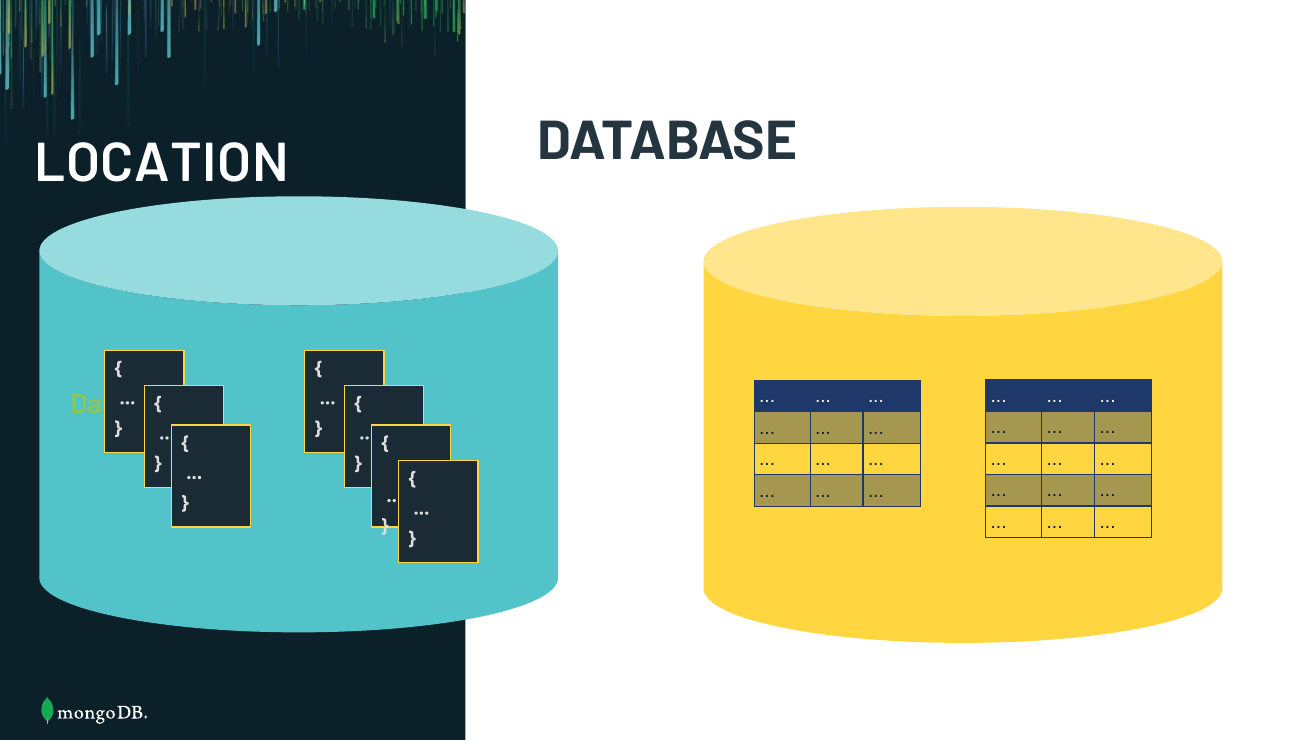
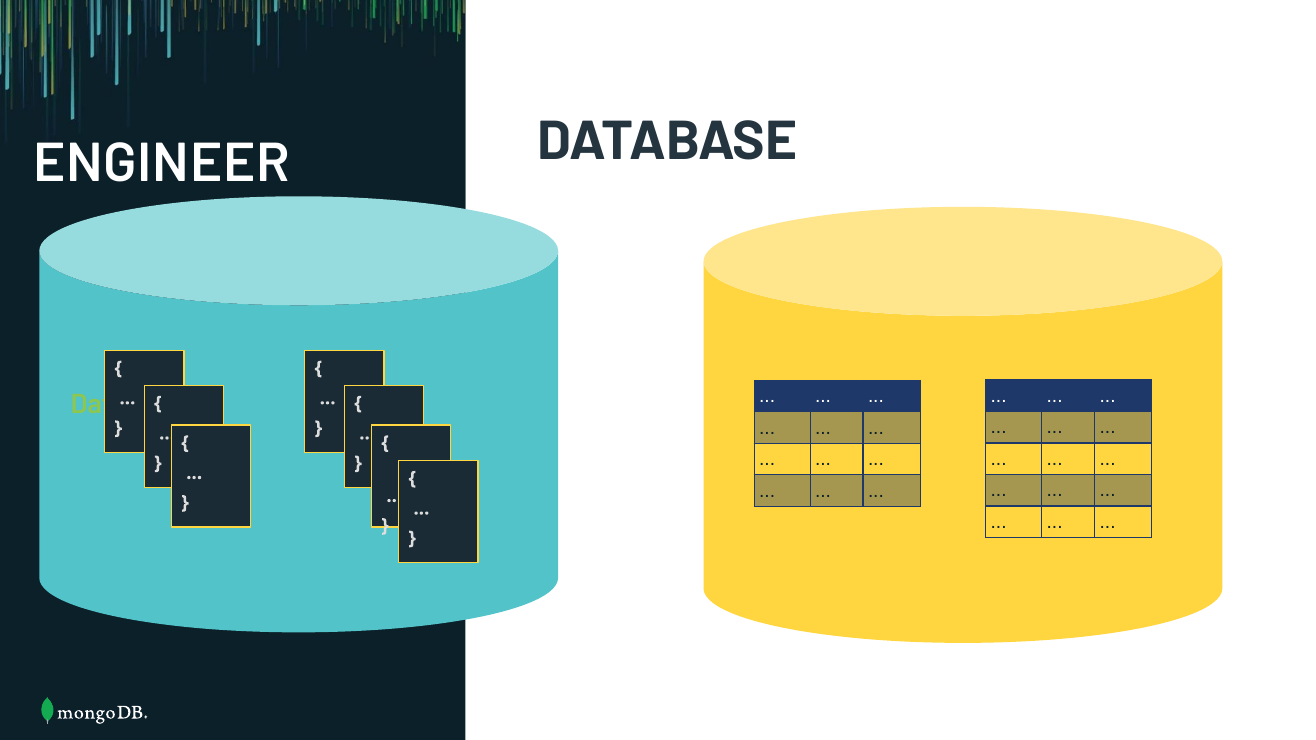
LOCATION: LOCATION -> ENGINEER (162, 163)
